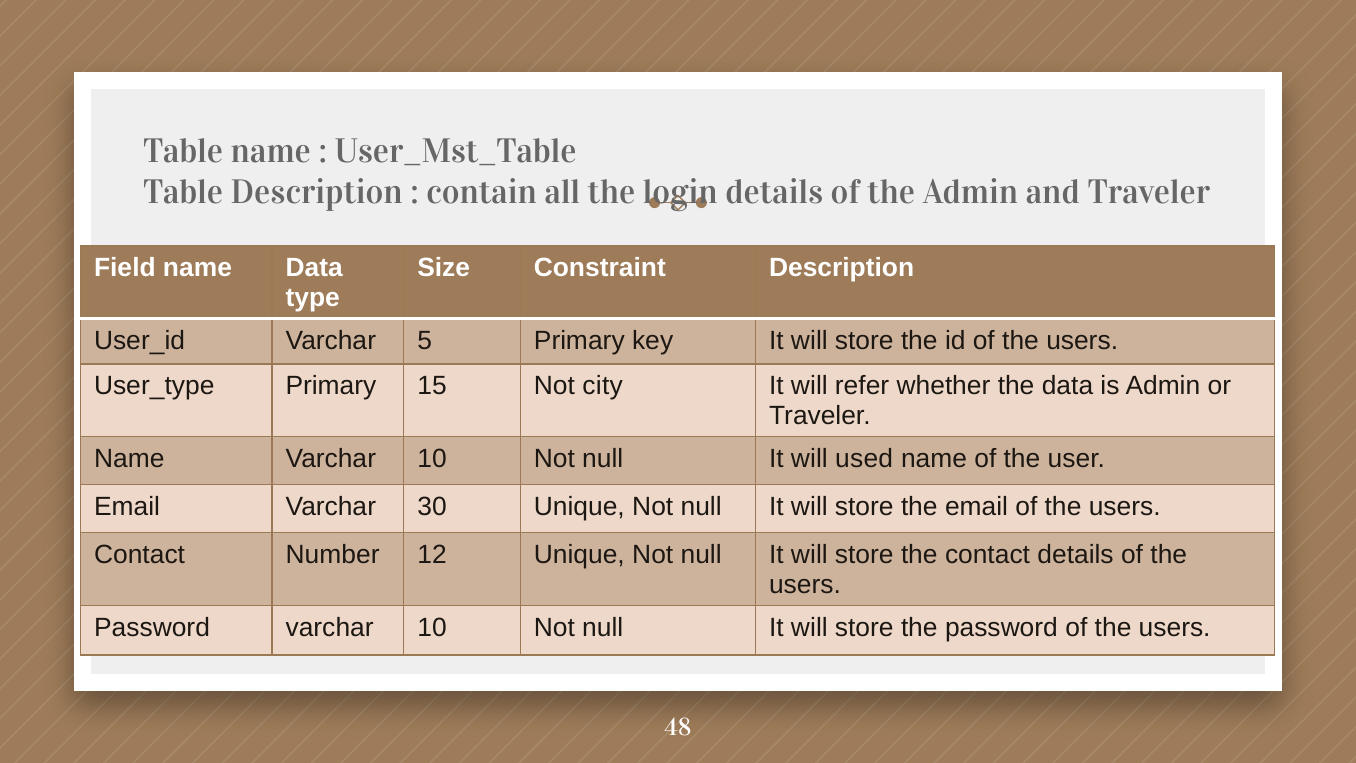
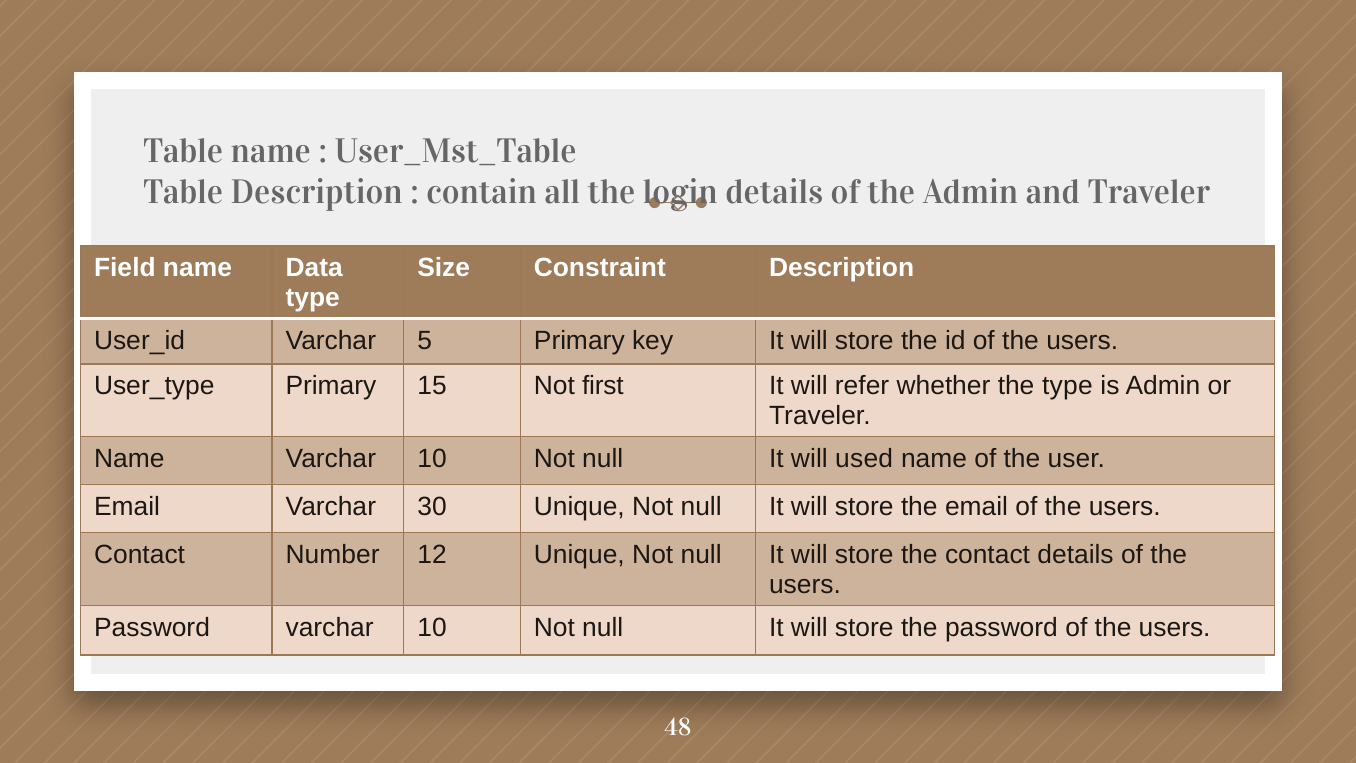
city: city -> first (603, 386)
the data: data -> type (1067, 386)
